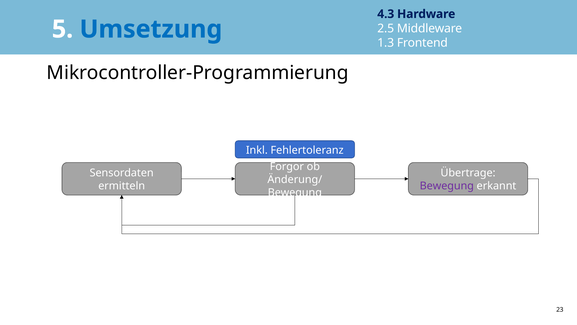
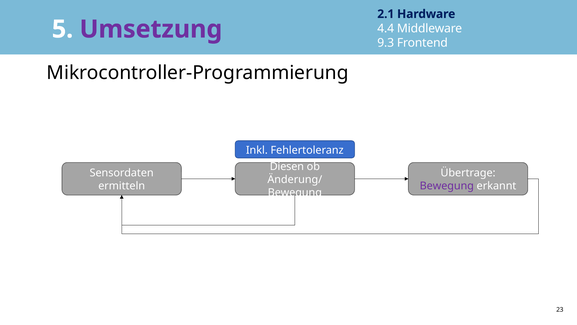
4.3: 4.3 -> 2.1 (386, 14)
Umsetzung colour: blue -> purple (151, 29)
2.5: 2.5 -> 4.4 (386, 28)
1.3: 1.3 -> 9.3 (386, 43)
Forgor: Forgor -> Diesen (287, 166)
